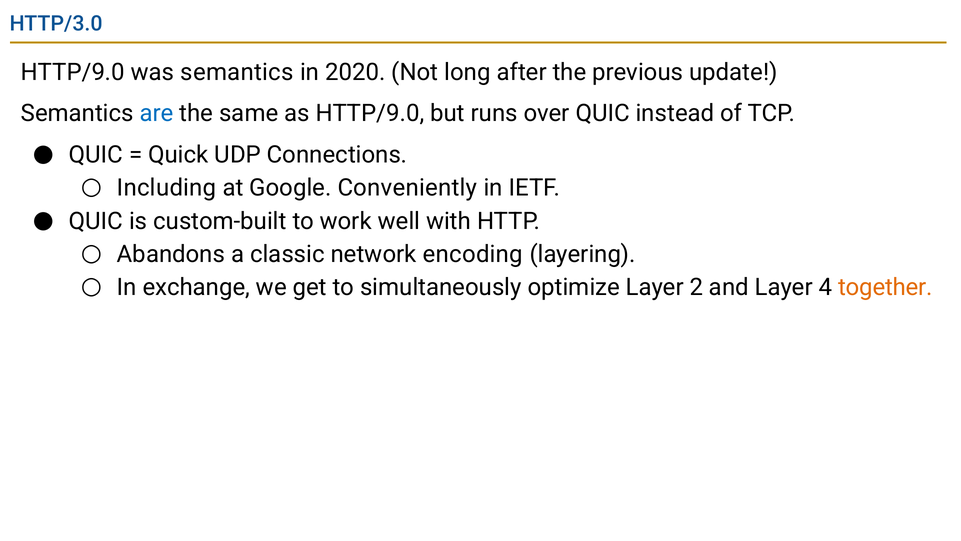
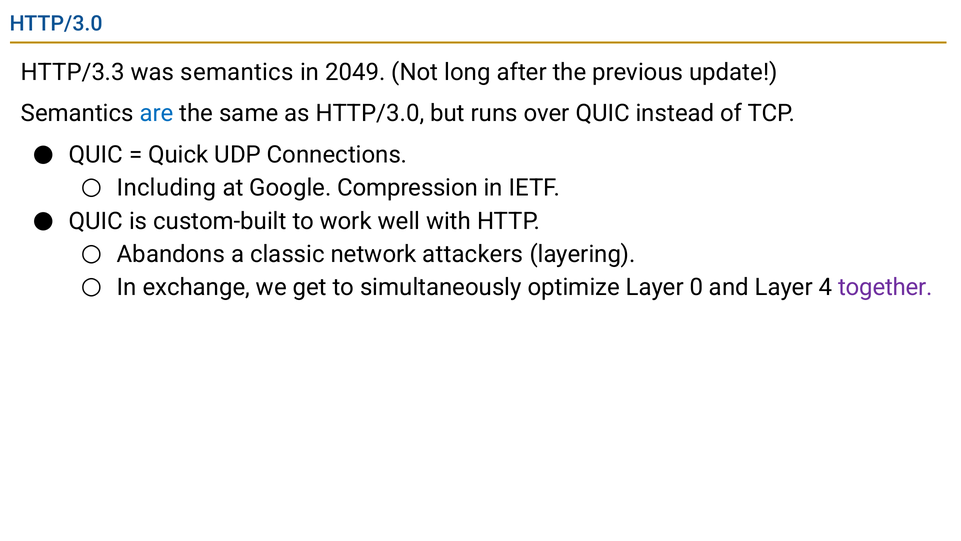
HTTP/9.0: HTTP/9.0 -> HTTP/3.3 (73, 72)
2020: 2020 -> 2049 (355, 72)
as HTTP/9.0: HTTP/9.0 -> HTTP/3.0 (370, 113)
Conveniently: Conveniently -> Compression (408, 188)
encoding: encoding -> attackers (473, 254)
2: 2 -> 0 (696, 287)
together colour: orange -> purple (885, 287)
